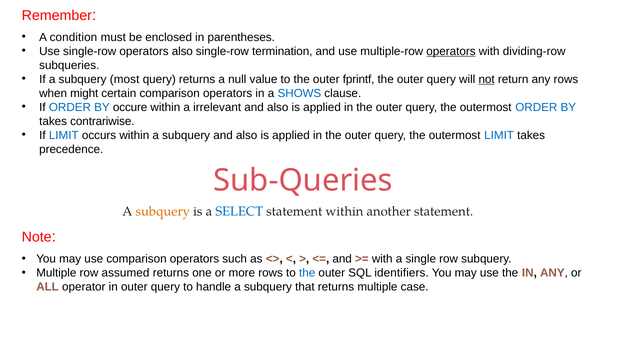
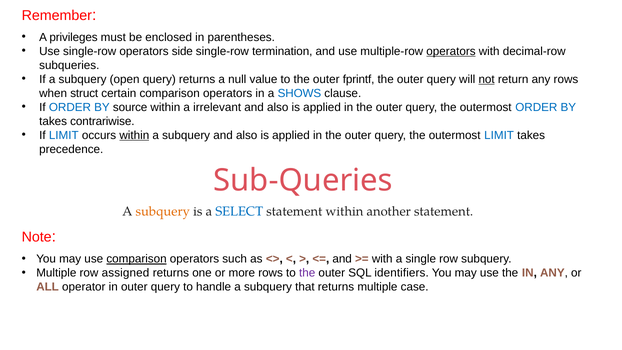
condition: condition -> privileges (74, 37)
operators also: also -> side (182, 51)
dividing-row: dividing-row -> decimal-row (534, 51)
most: most -> open (125, 79)
might: might -> struct (84, 93)
occure: occure -> source (130, 107)
within underline: none -> present (134, 135)
comparison underline: none -> present (137, 259)
assumed: assumed -> assigned (125, 273)
the colour: blue -> purple (307, 273)
